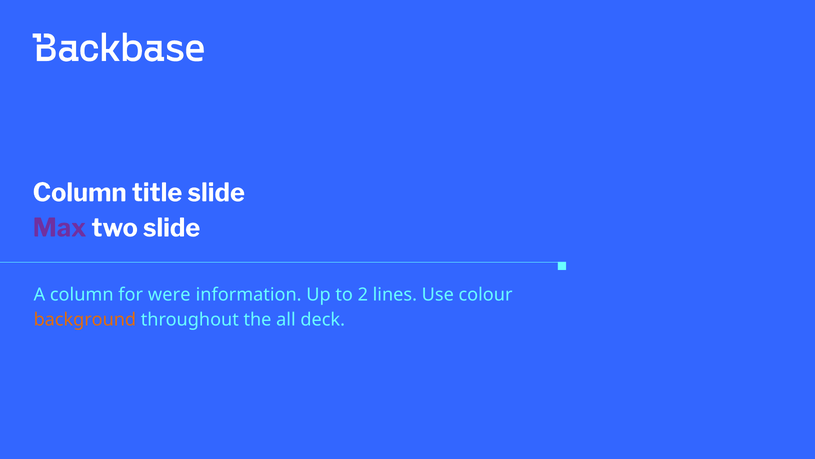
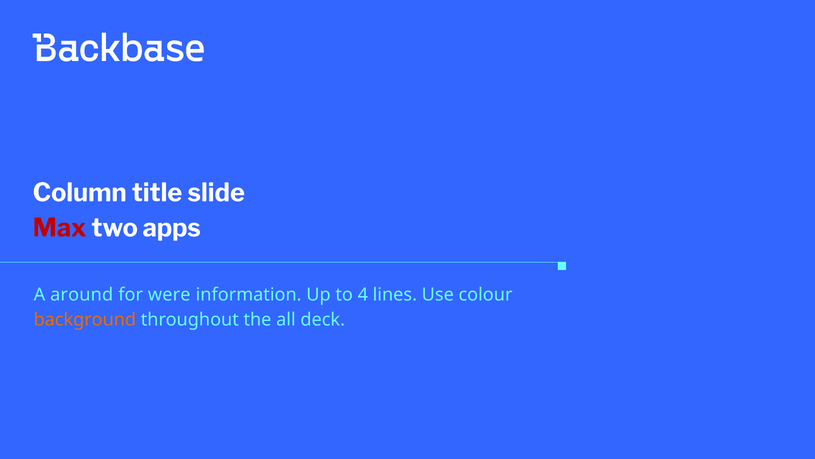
Max colour: purple -> red (59, 228)
two slide: slide -> apps (172, 228)
A column: column -> around (82, 294)
2: 2 -> 4 (363, 294)
